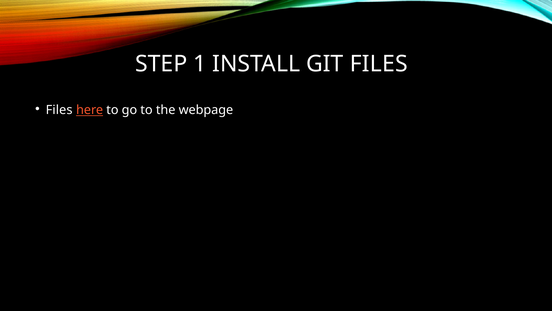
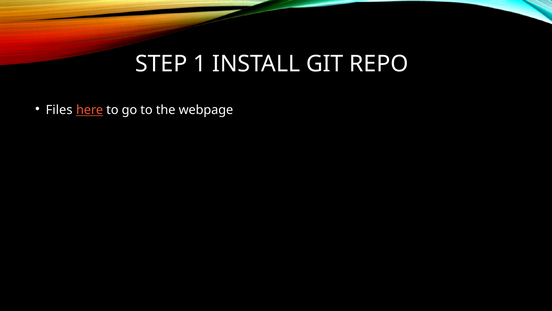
GIT FILES: FILES -> REPO (379, 64)
